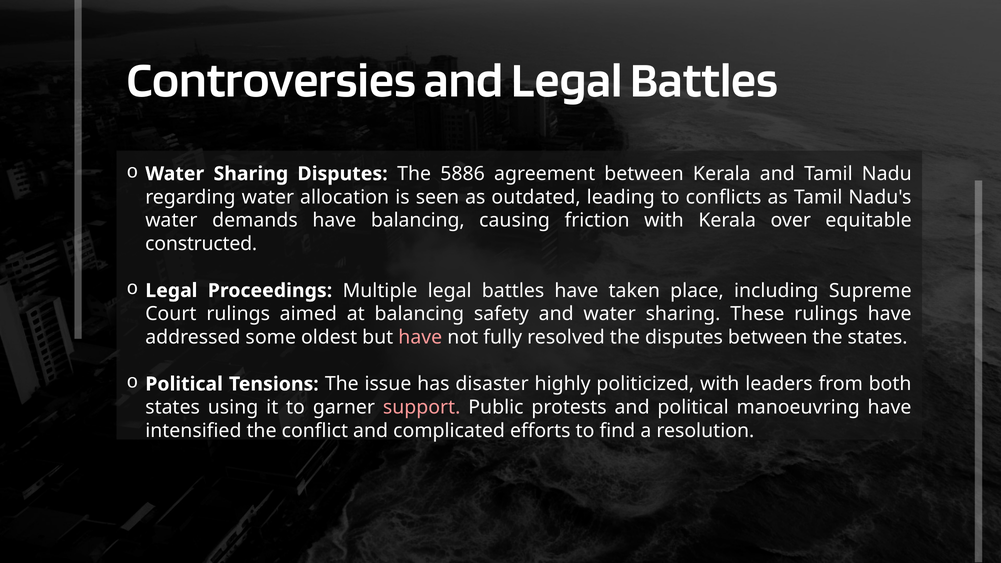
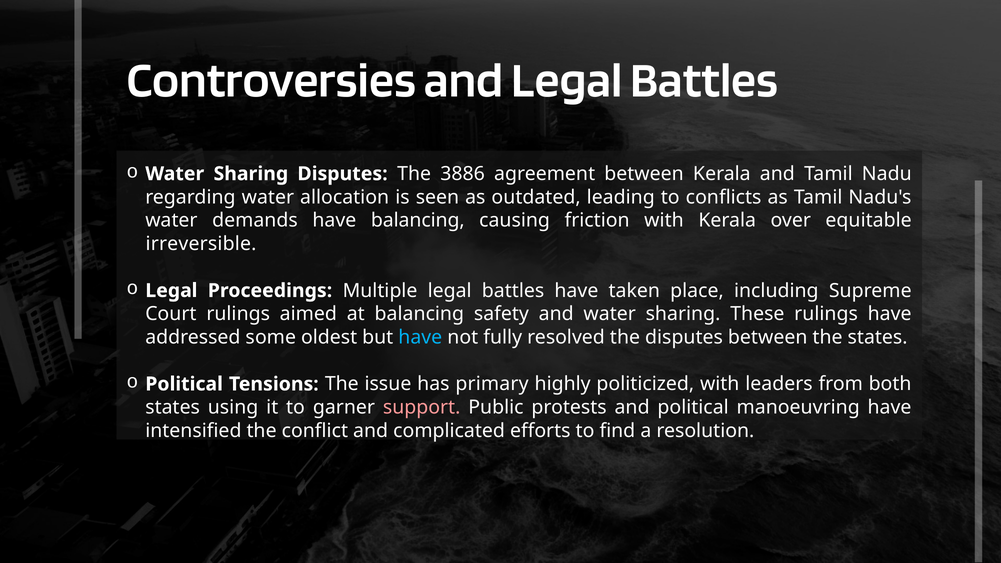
5886: 5886 -> 3886 (463, 174)
constructed: constructed -> irreversible (201, 244)
have colour: pink -> light blue (420, 337)
disaster: disaster -> primary (492, 384)
